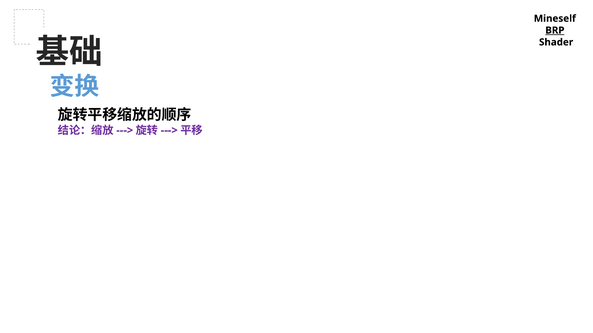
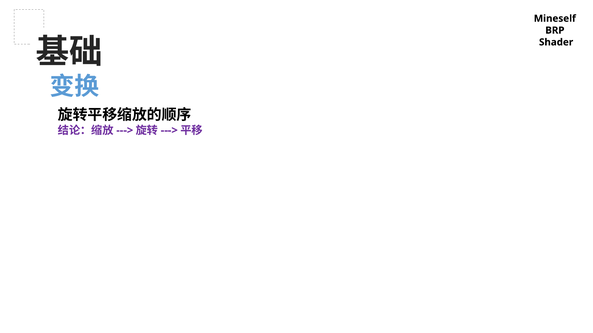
BRP underline: present -> none (555, 30)
